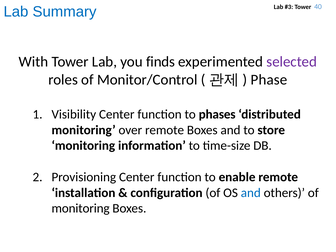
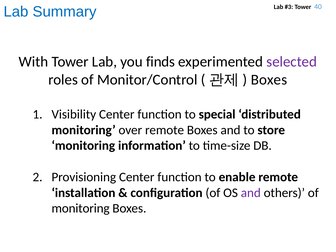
Phase: Phase -> Boxes (269, 80)
phases: phases -> special (217, 114)
and colour: blue -> purple (251, 193)
